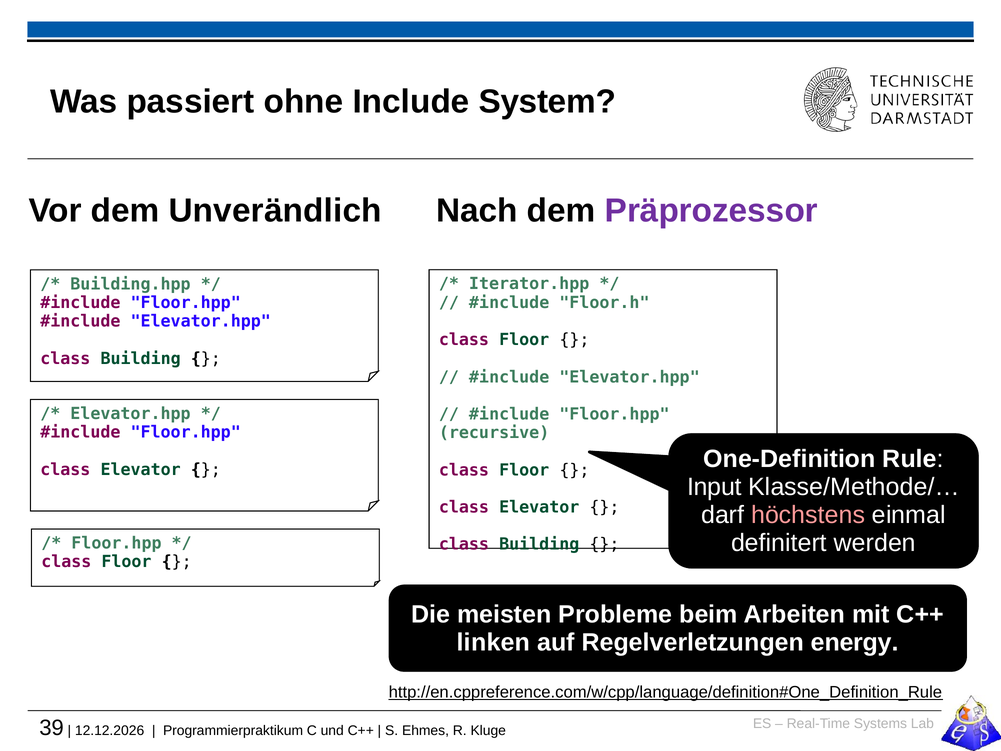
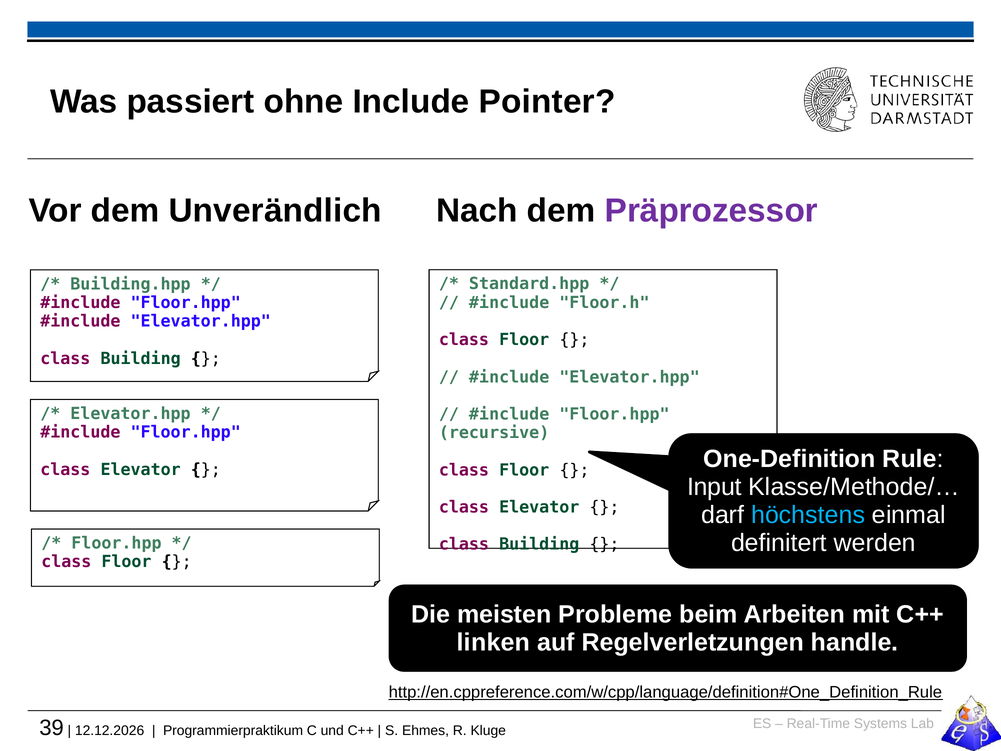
System: System -> Pointer (547, 102)
Iterator.hpp: Iterator.hpp -> Standard.hpp (529, 284)
höchstens colour: pink -> light blue (808, 515)
energy: energy -> handle (855, 642)
